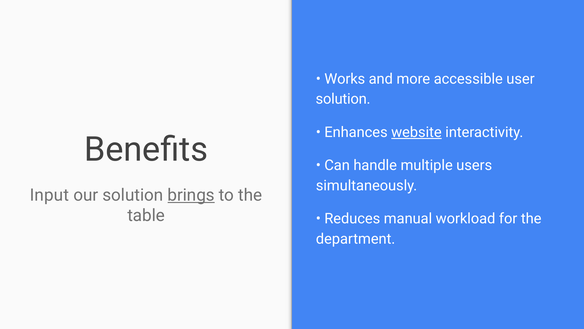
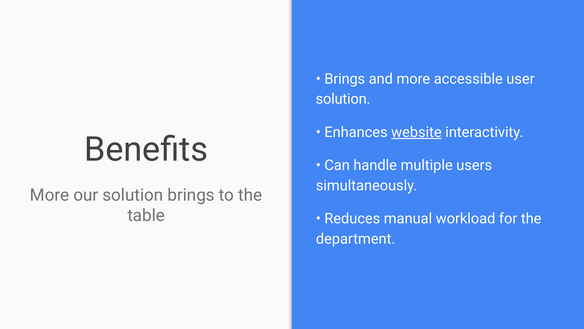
Works: Works -> Brings (345, 79)
Input: Input -> More (50, 195)
brings underline: present -> none (191, 195)
